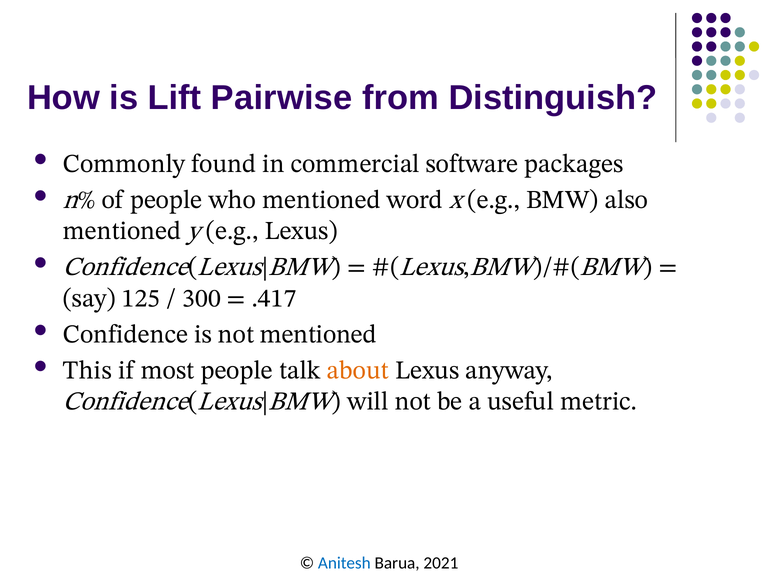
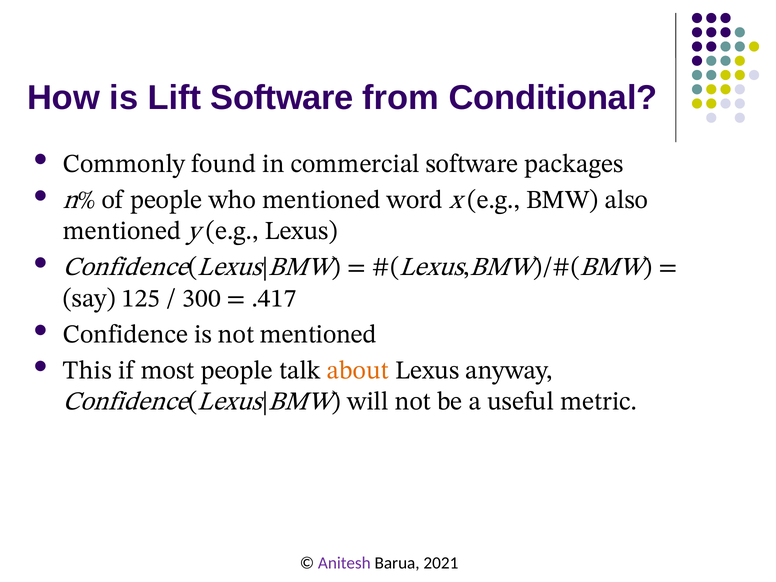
Lift Pairwise: Pairwise -> Software (282, 98)
Distinguish: Distinguish -> Conditional (553, 98)
Anitesh colour: blue -> purple (344, 563)
